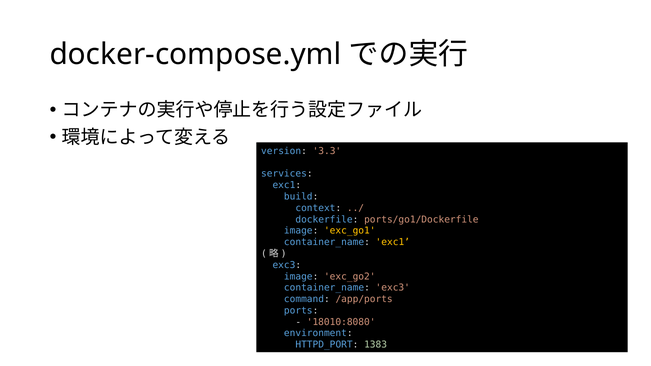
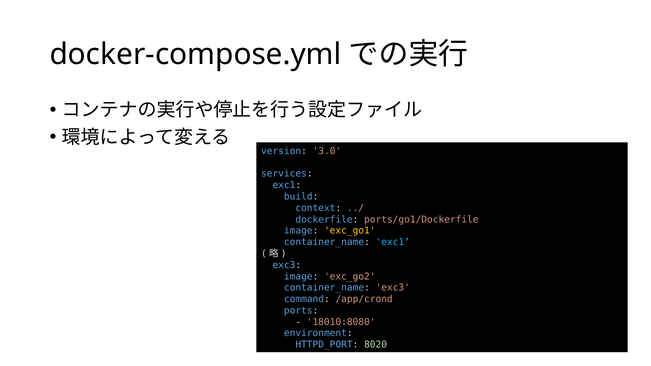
3.3: 3.3 -> 3.0 (327, 151)
exc1 colour: yellow -> light blue (393, 242)
/app/ports: /app/ports -> /app/crond (364, 299)
1383: 1383 -> 8020 (376, 345)
